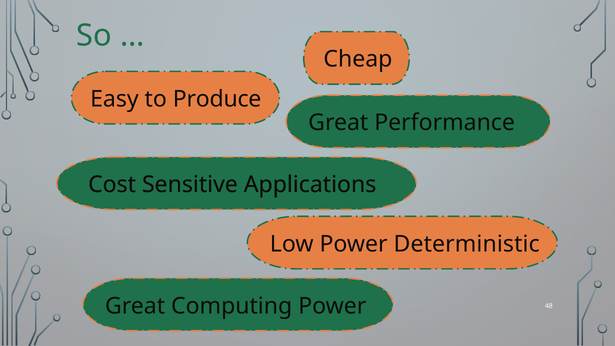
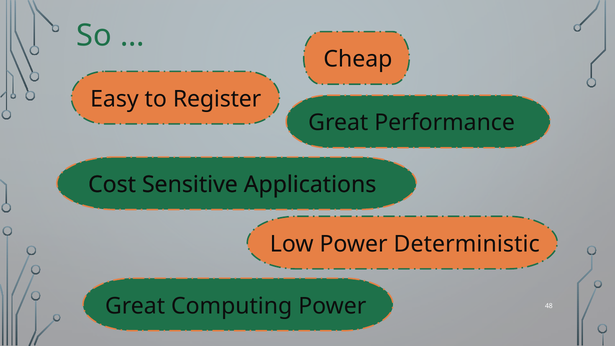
Produce: Produce -> Register (217, 99)
